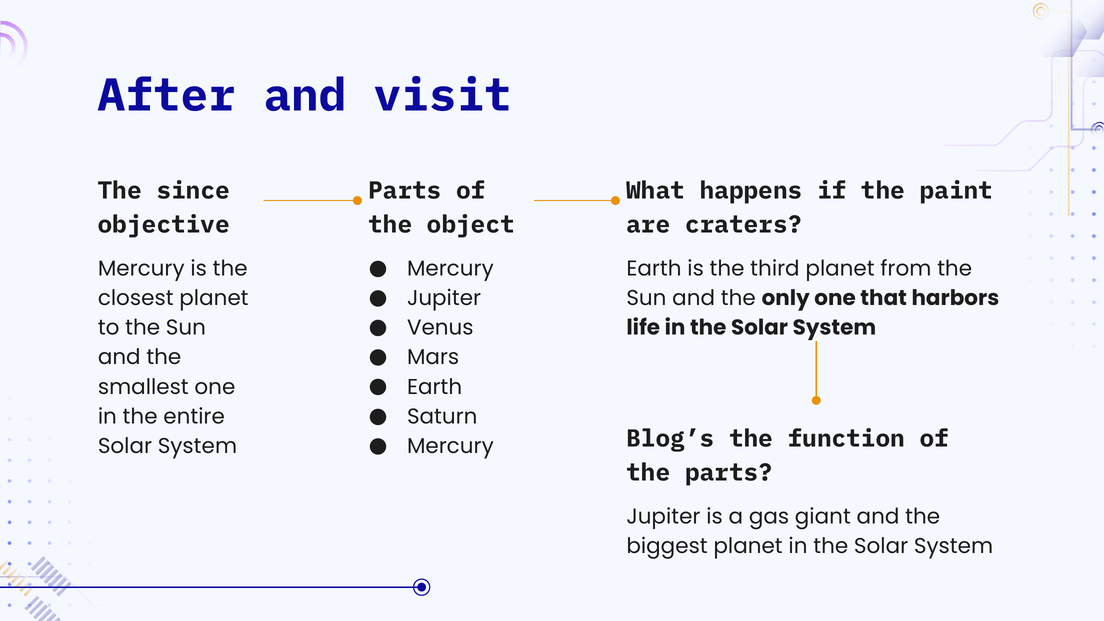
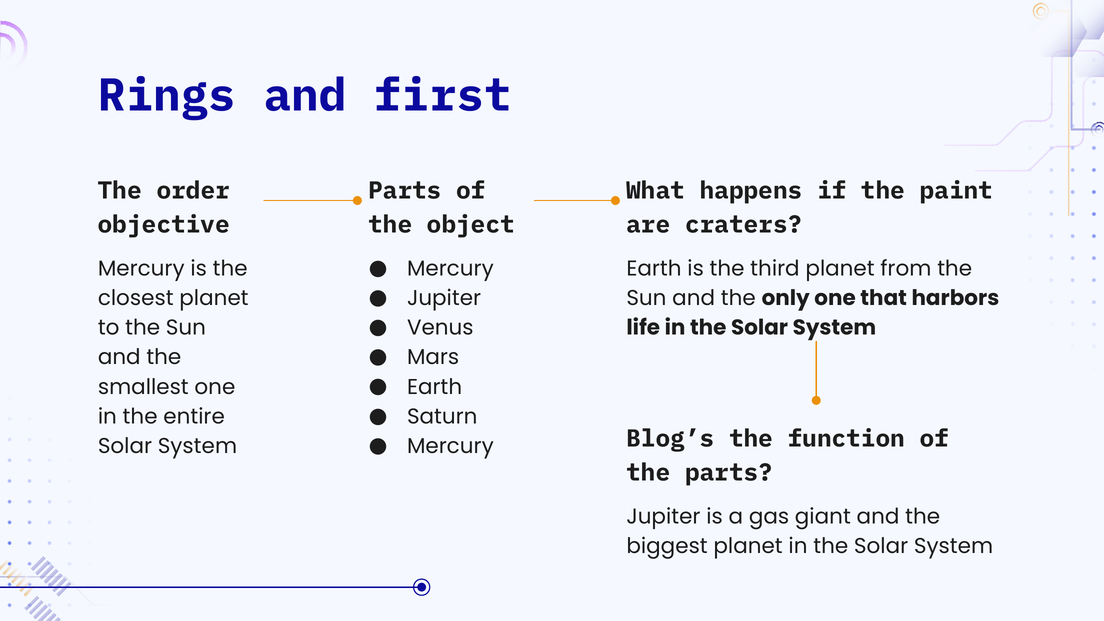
After: After -> Rings (167, 96)
visit: visit -> first (443, 96)
since: since -> order (193, 191)
